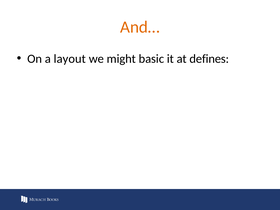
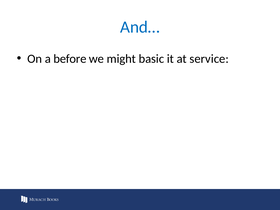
And… colour: orange -> blue (140, 27)
layout: layout -> before (70, 59)
defines: defines -> service (209, 59)
